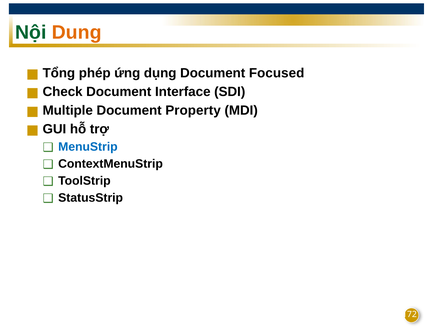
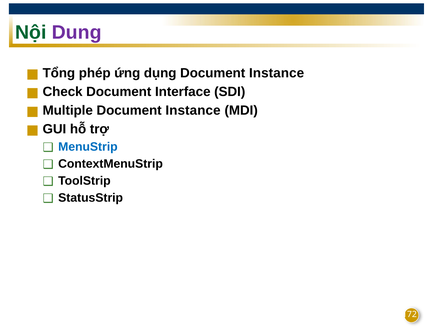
Dung colour: orange -> purple (77, 32)
dụng Document Focused: Focused -> Instance (277, 73)
Multiple Document Property: Property -> Instance (193, 110)
